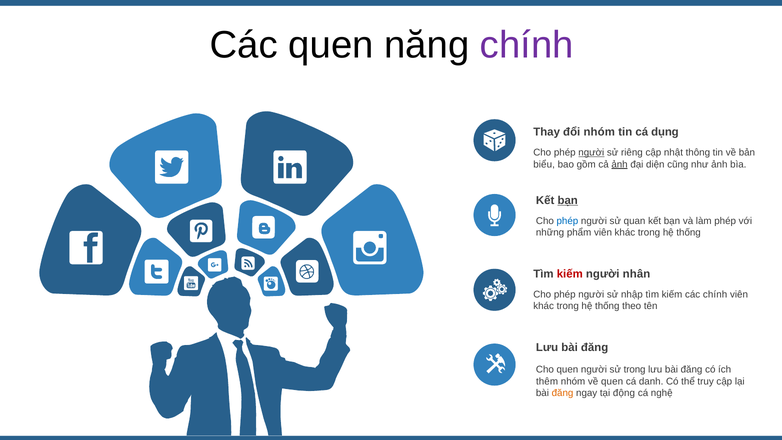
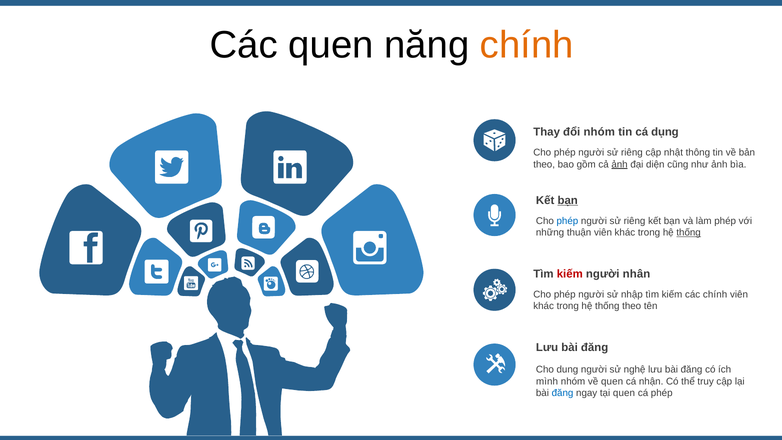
chính colour: purple -> orange (527, 45)
người underline: present -> none (591, 153)
biểu: biểu -> theo (544, 164)
quan: quan -> riêng (635, 221)
phẩm: phẩm -> thuận (579, 233)
thống underline: none -> present (689, 233)
Cho quen: quen -> dung (567, 370)
sử trong: trong -> nghệ (635, 370)
thêm: thêm -> mình (547, 381)
danh: danh -> nhận (651, 381)
đăng colour: orange -> blue (563, 393)
tại động: động -> quen (624, 393)
cá nghệ: nghệ -> phép (662, 393)
